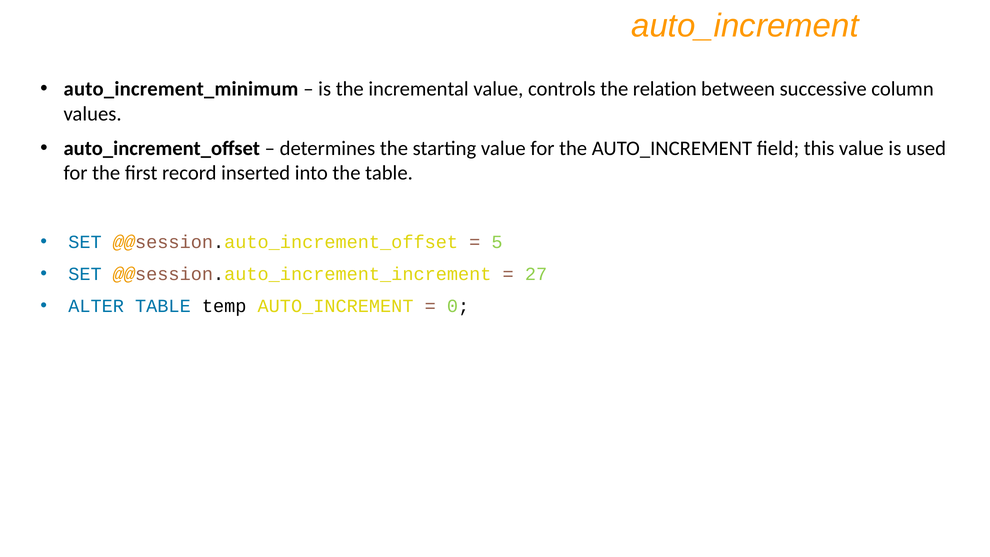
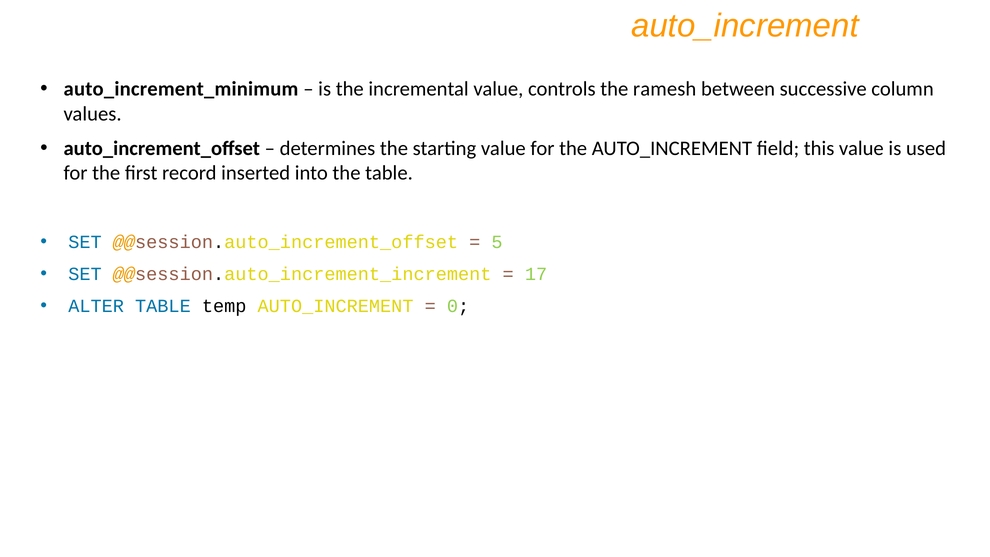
relation: relation -> ramesh (665, 89)
27: 27 -> 17 (536, 274)
